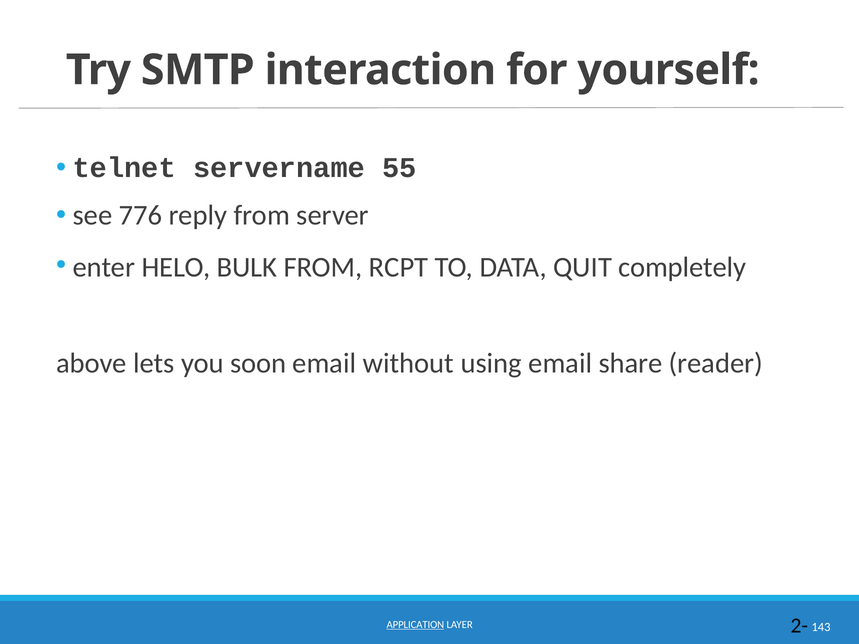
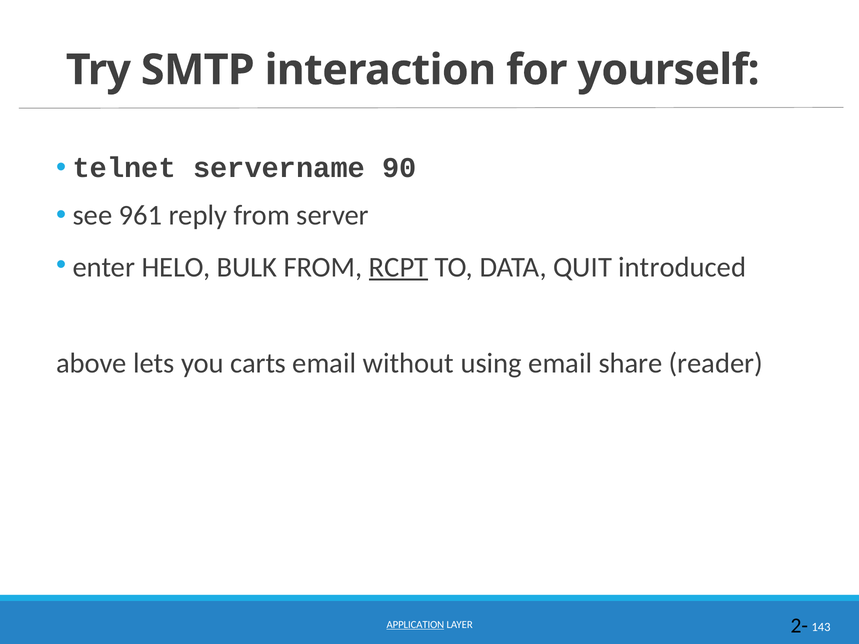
55: 55 -> 90 (399, 168)
776: 776 -> 961 (141, 216)
RCPT underline: none -> present (399, 267)
completely: completely -> introduced (682, 267)
soon: soon -> carts (258, 364)
